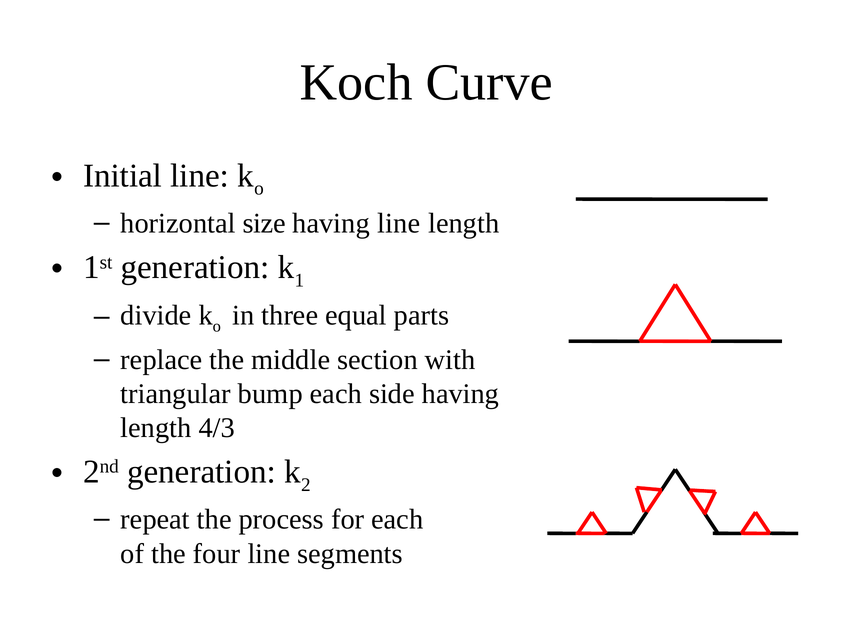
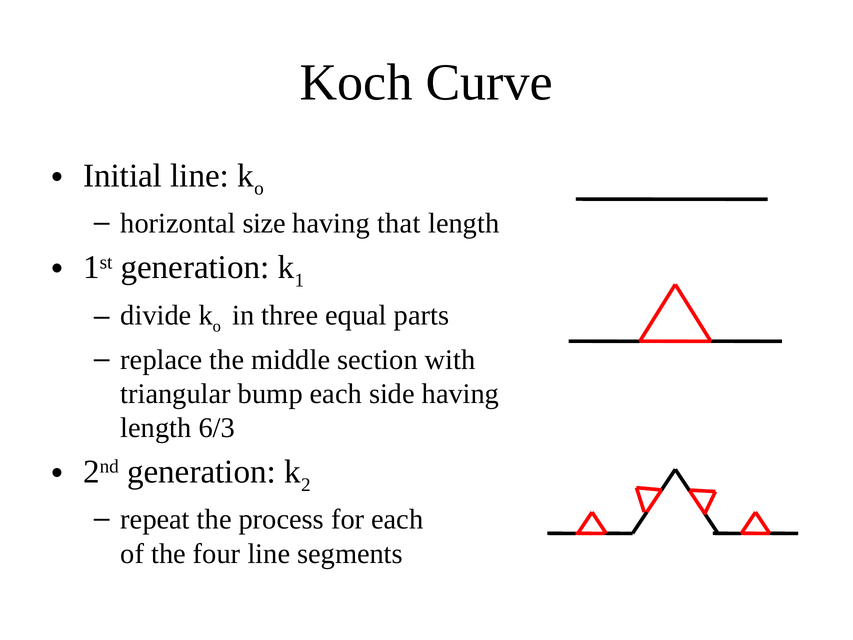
having line: line -> that (399, 223)
4/3: 4/3 -> 6/3 (217, 428)
